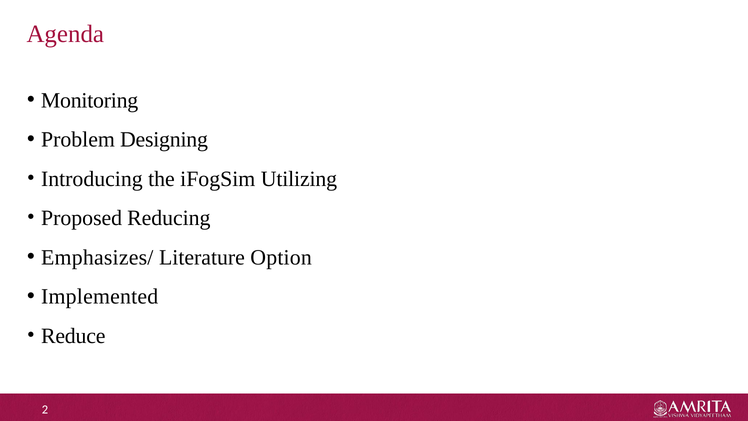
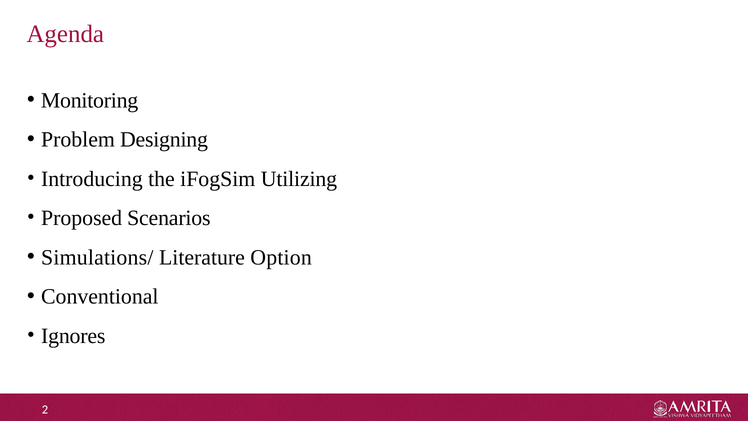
Reducing: Reducing -> Scenarios (169, 218)
Emphasizes/: Emphasizes/ -> Simulations/ (97, 257)
Implemented: Implemented -> Conventional (100, 297)
Reduce: Reduce -> Ignores (73, 336)
